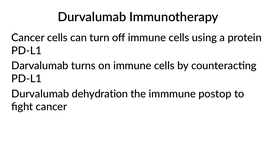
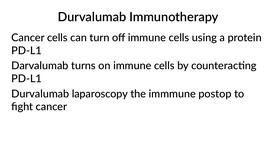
dehydration: dehydration -> laparoscopy (100, 94)
